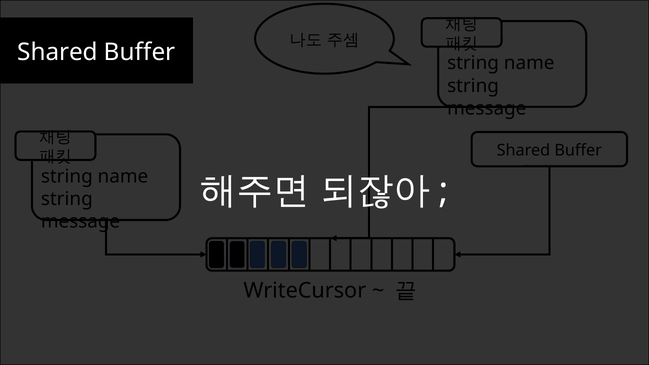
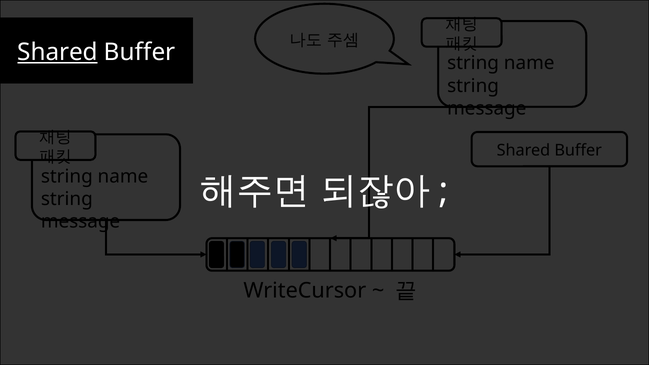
Shared underline: none -> present (58, 52)
